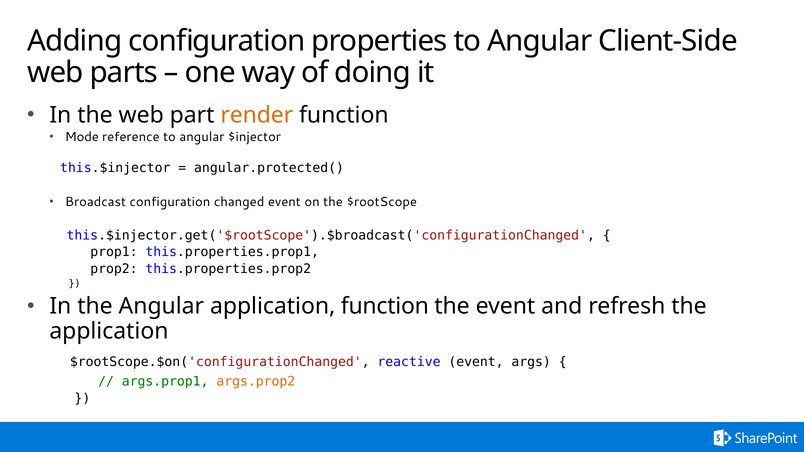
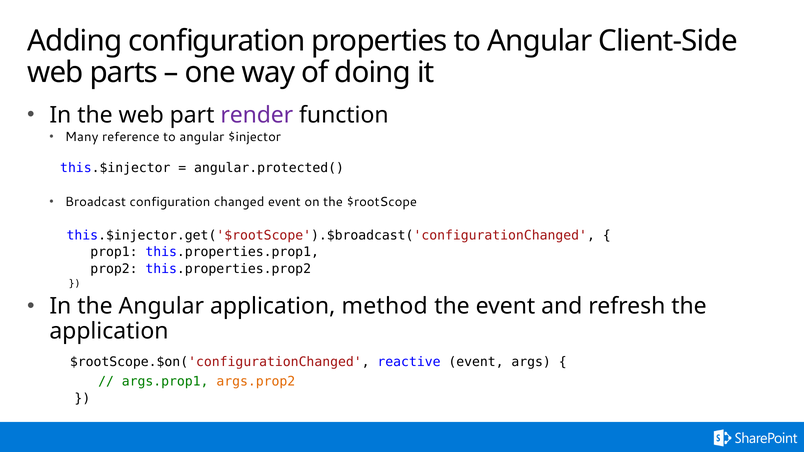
render colour: orange -> purple (257, 115)
Mode: Mode -> Many (82, 137)
application function: function -> method (385, 306)
